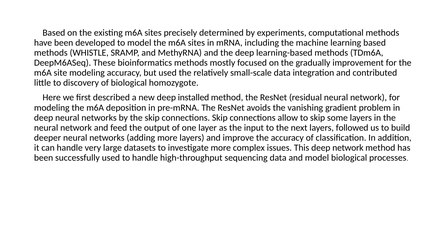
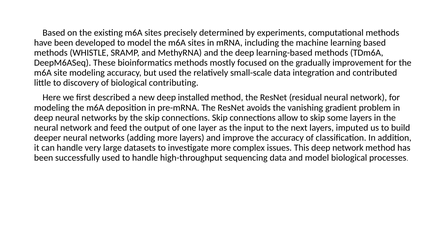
homozygote: homozygote -> contributing (174, 83)
followed: followed -> imputed (352, 128)
